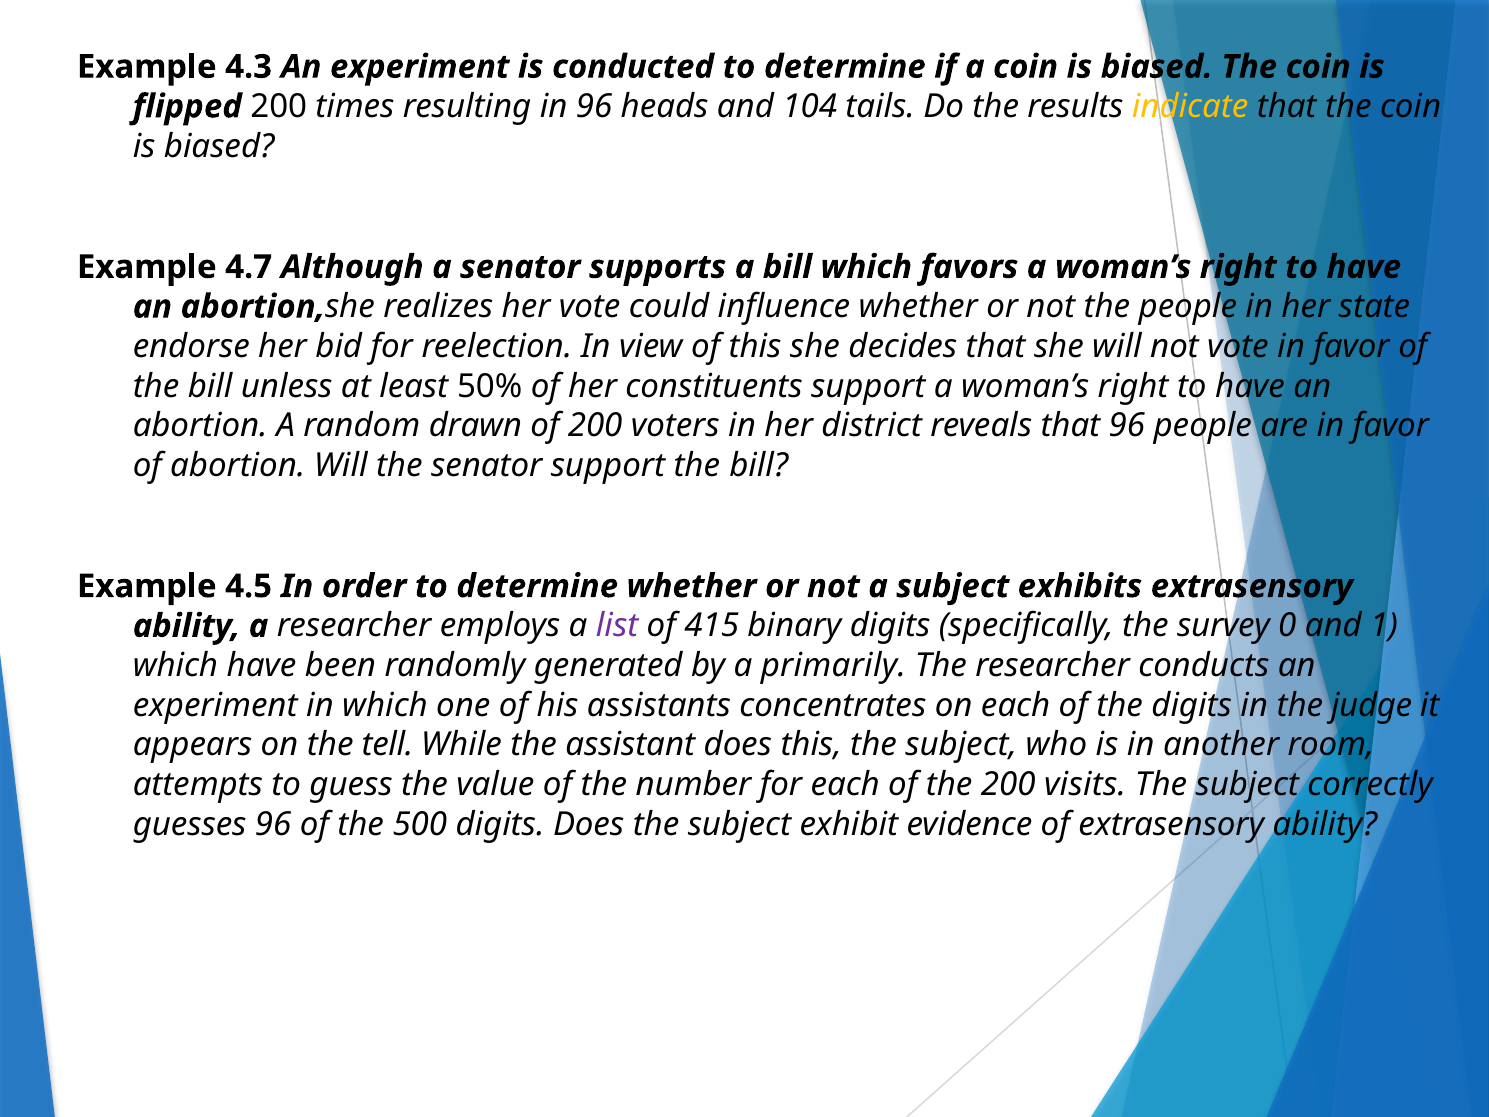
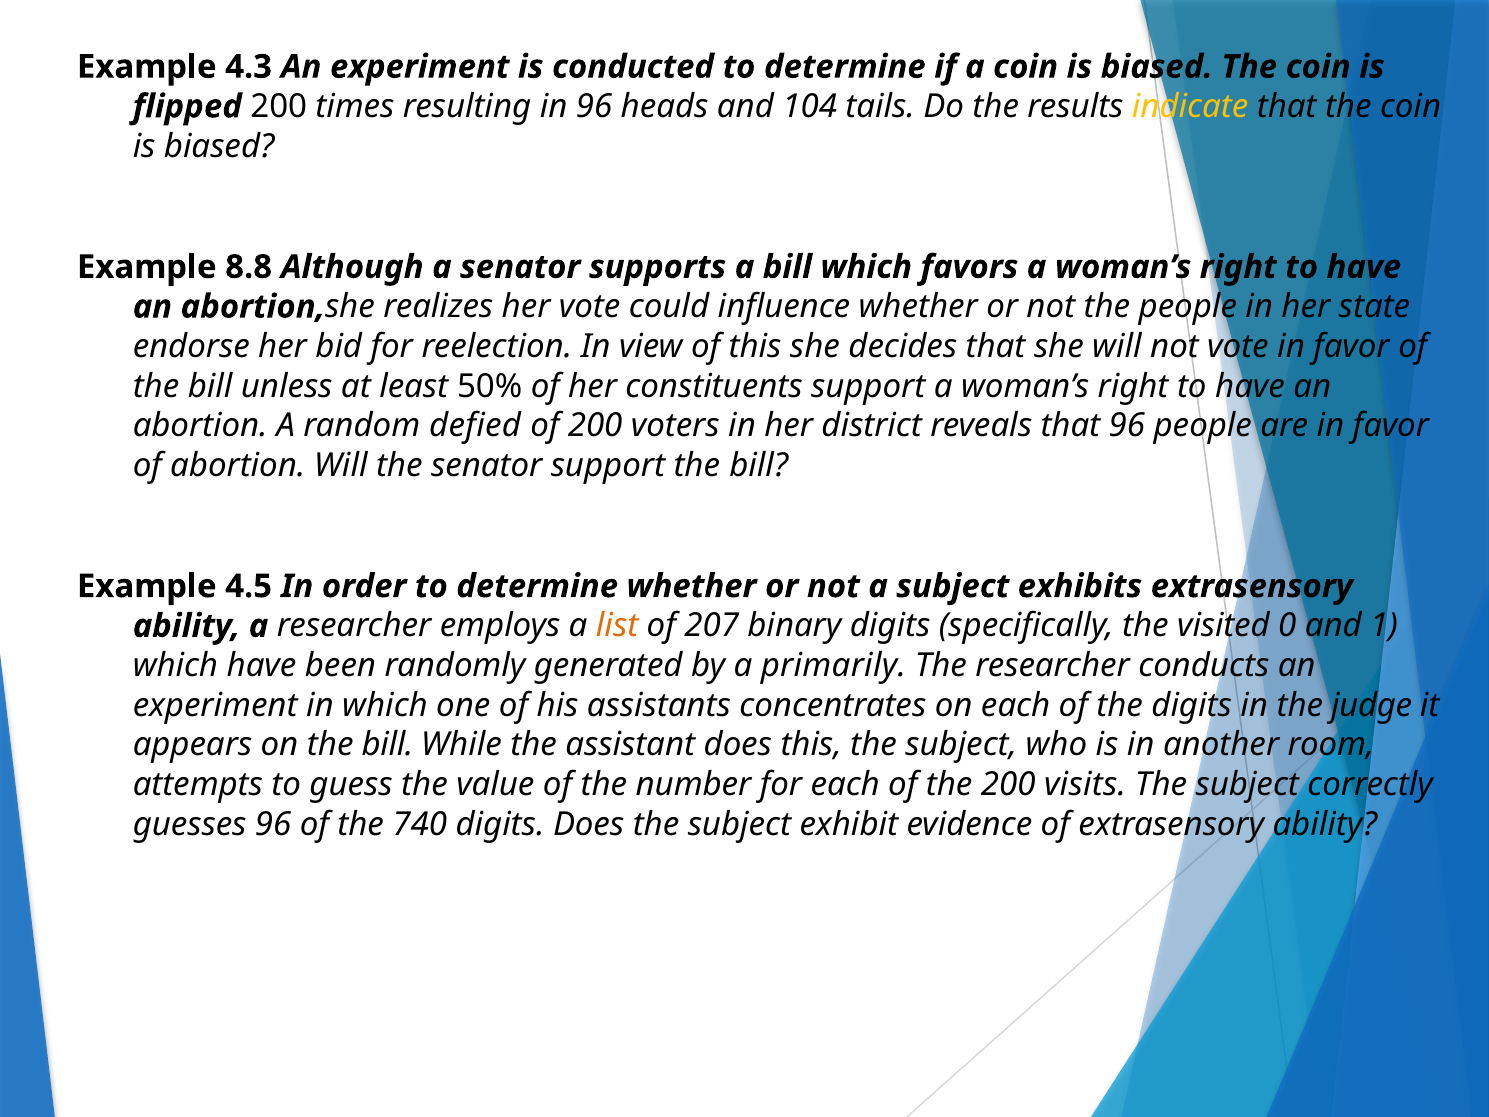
4.7: 4.7 -> 8.8 (249, 267)
drawn: drawn -> defied (475, 426)
list colour: purple -> orange (617, 626)
415: 415 -> 207 (712, 626)
survey: survey -> visited (1223, 626)
on the tell: tell -> bill (387, 745)
500: 500 -> 740 (420, 824)
